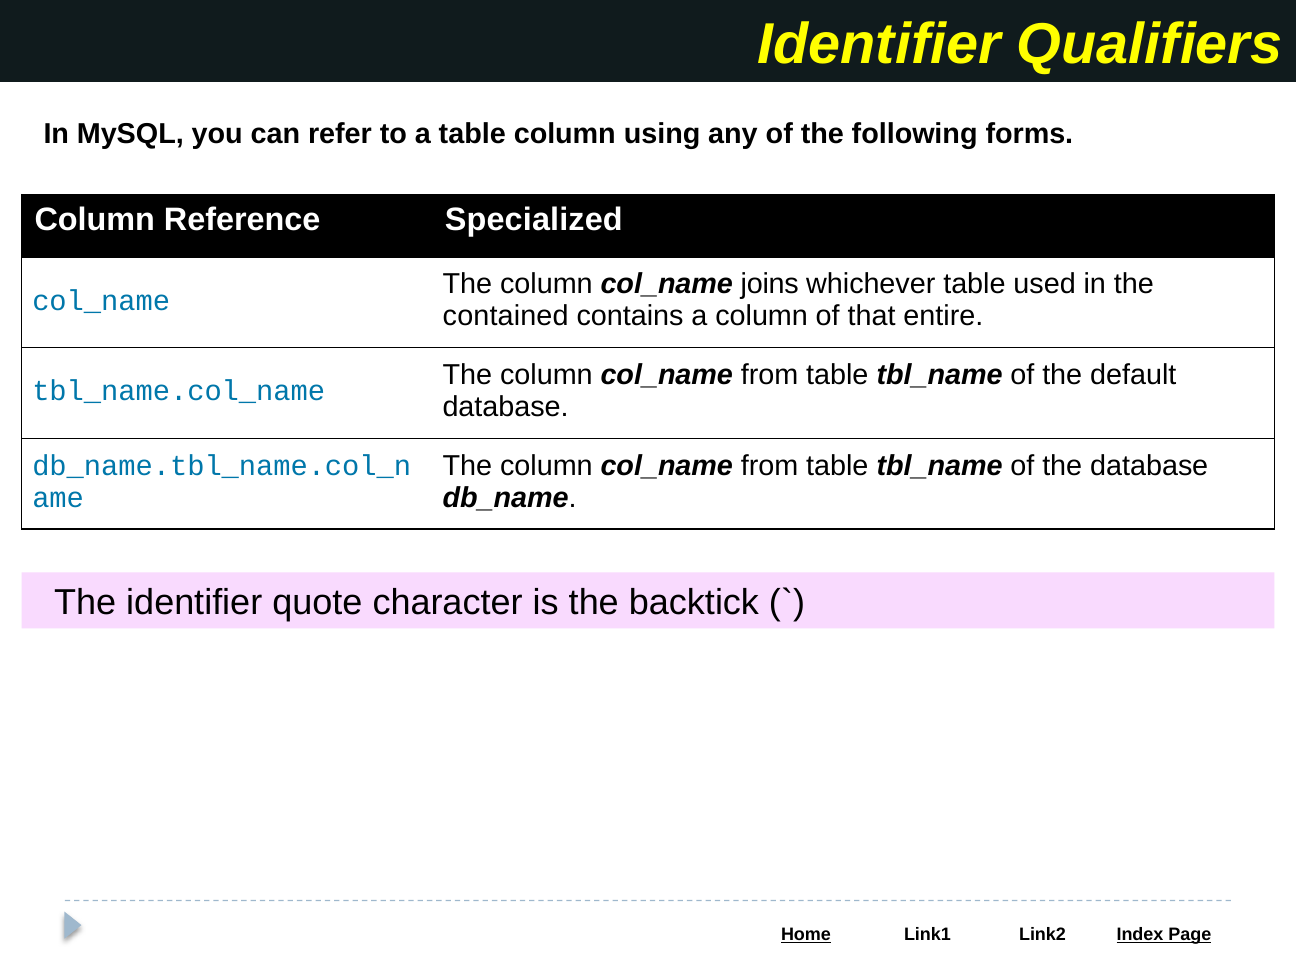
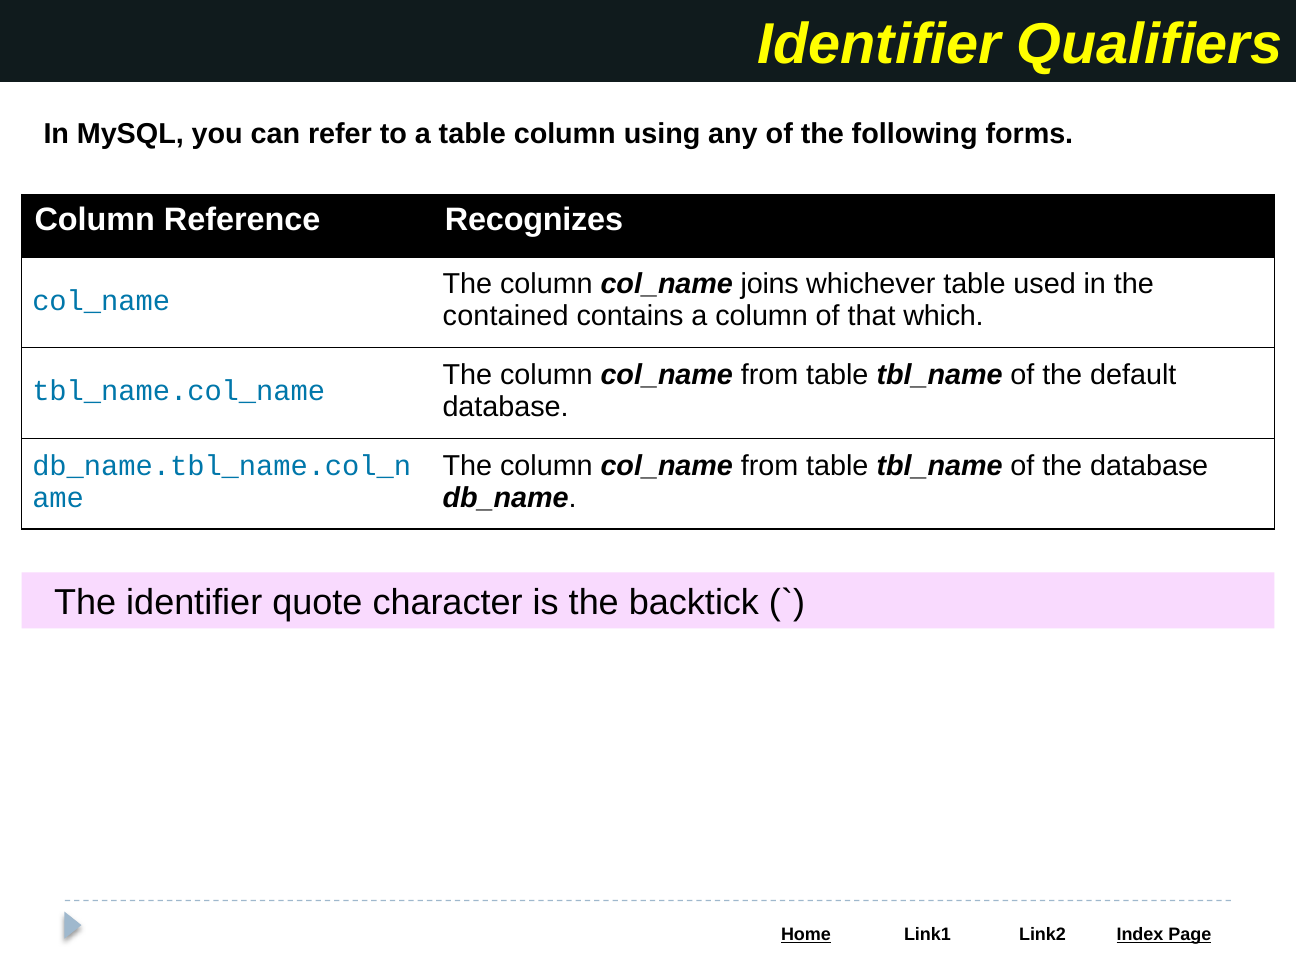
Specialized: Specialized -> Recognizes (534, 220)
entire: entire -> which (943, 316)
